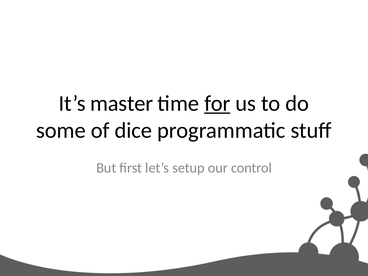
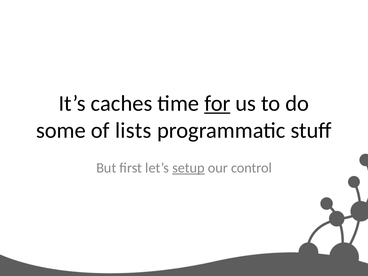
master: master -> caches (122, 103)
dice: dice -> lists (133, 130)
setup underline: none -> present (189, 168)
